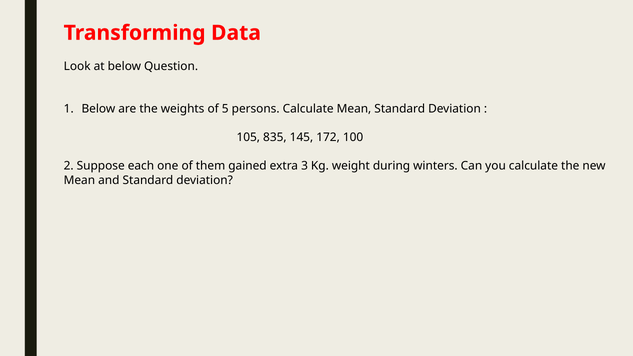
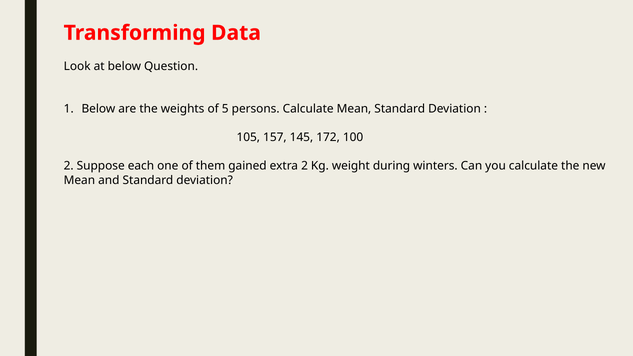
835: 835 -> 157 (275, 137)
extra 3: 3 -> 2 (305, 166)
